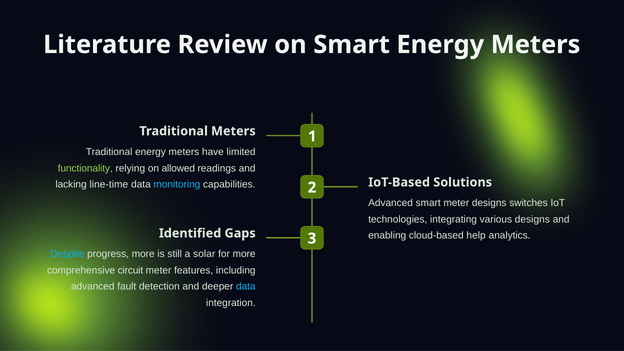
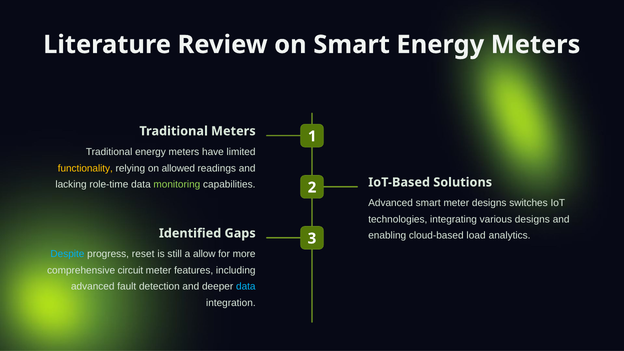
functionality colour: light green -> yellow (85, 168)
line-time: line-time -> role-time (109, 184)
monitoring colour: light blue -> light green (177, 184)
help: help -> load (476, 236)
progress more: more -> reset (143, 254)
solar: solar -> allow (204, 254)
